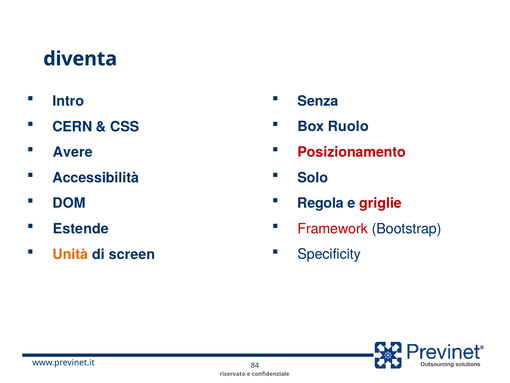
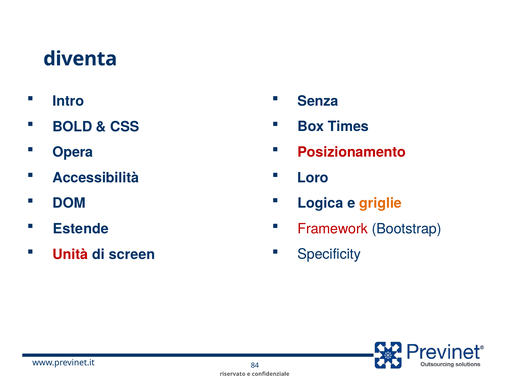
CERN: CERN -> BOLD (72, 127)
Ruolo: Ruolo -> Times (348, 126)
Avere: Avere -> Opera (73, 152)
Solo: Solo -> Loro (313, 177)
Regola: Regola -> Logica (320, 203)
griglie colour: red -> orange (381, 203)
Unità colour: orange -> red (70, 254)
